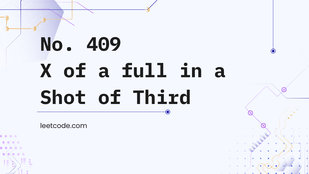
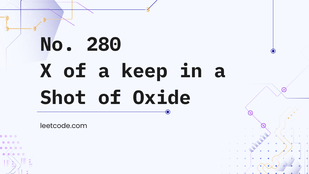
409: 409 -> 280 (104, 44)
full: full -> keep (144, 71)
Third: Third -> Oxide (162, 98)
